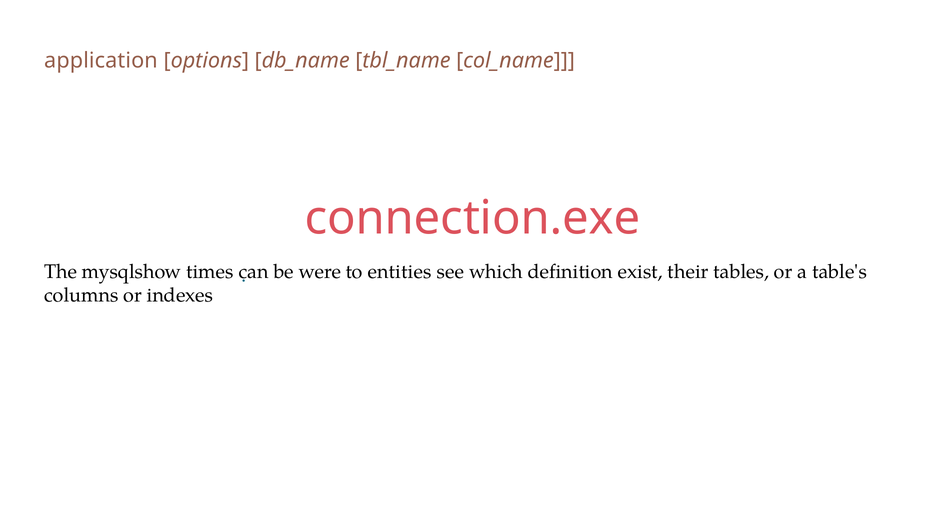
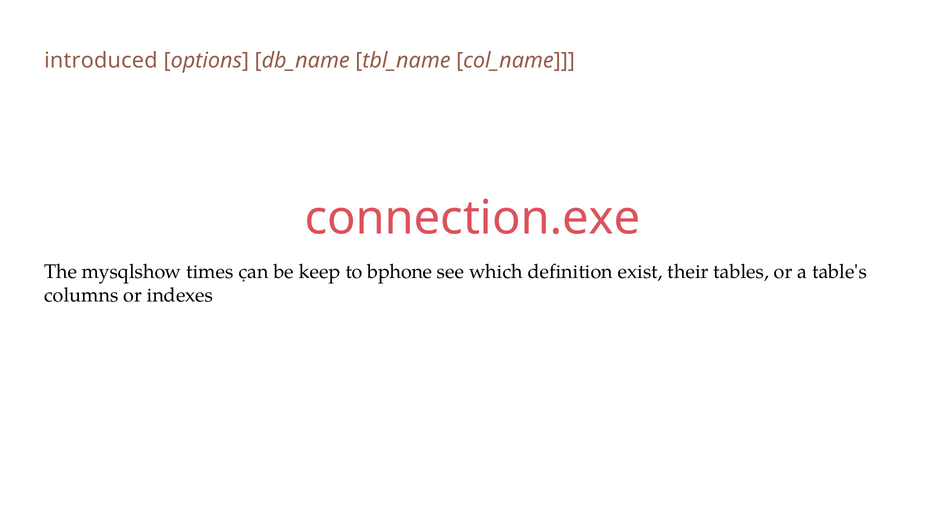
application: application -> introduced (101, 61)
were: were -> keep (320, 271)
entities: entities -> bphone (400, 271)
